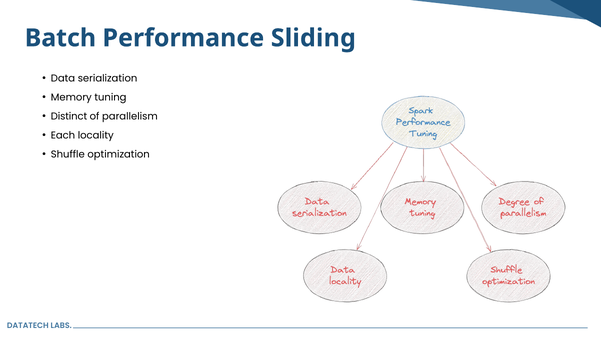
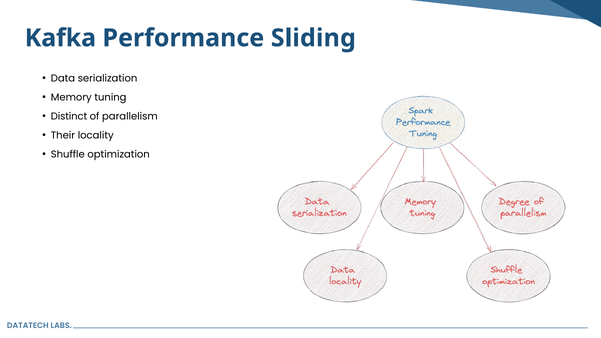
Batch: Batch -> Kafka (60, 38)
Each: Each -> Their (63, 136)
